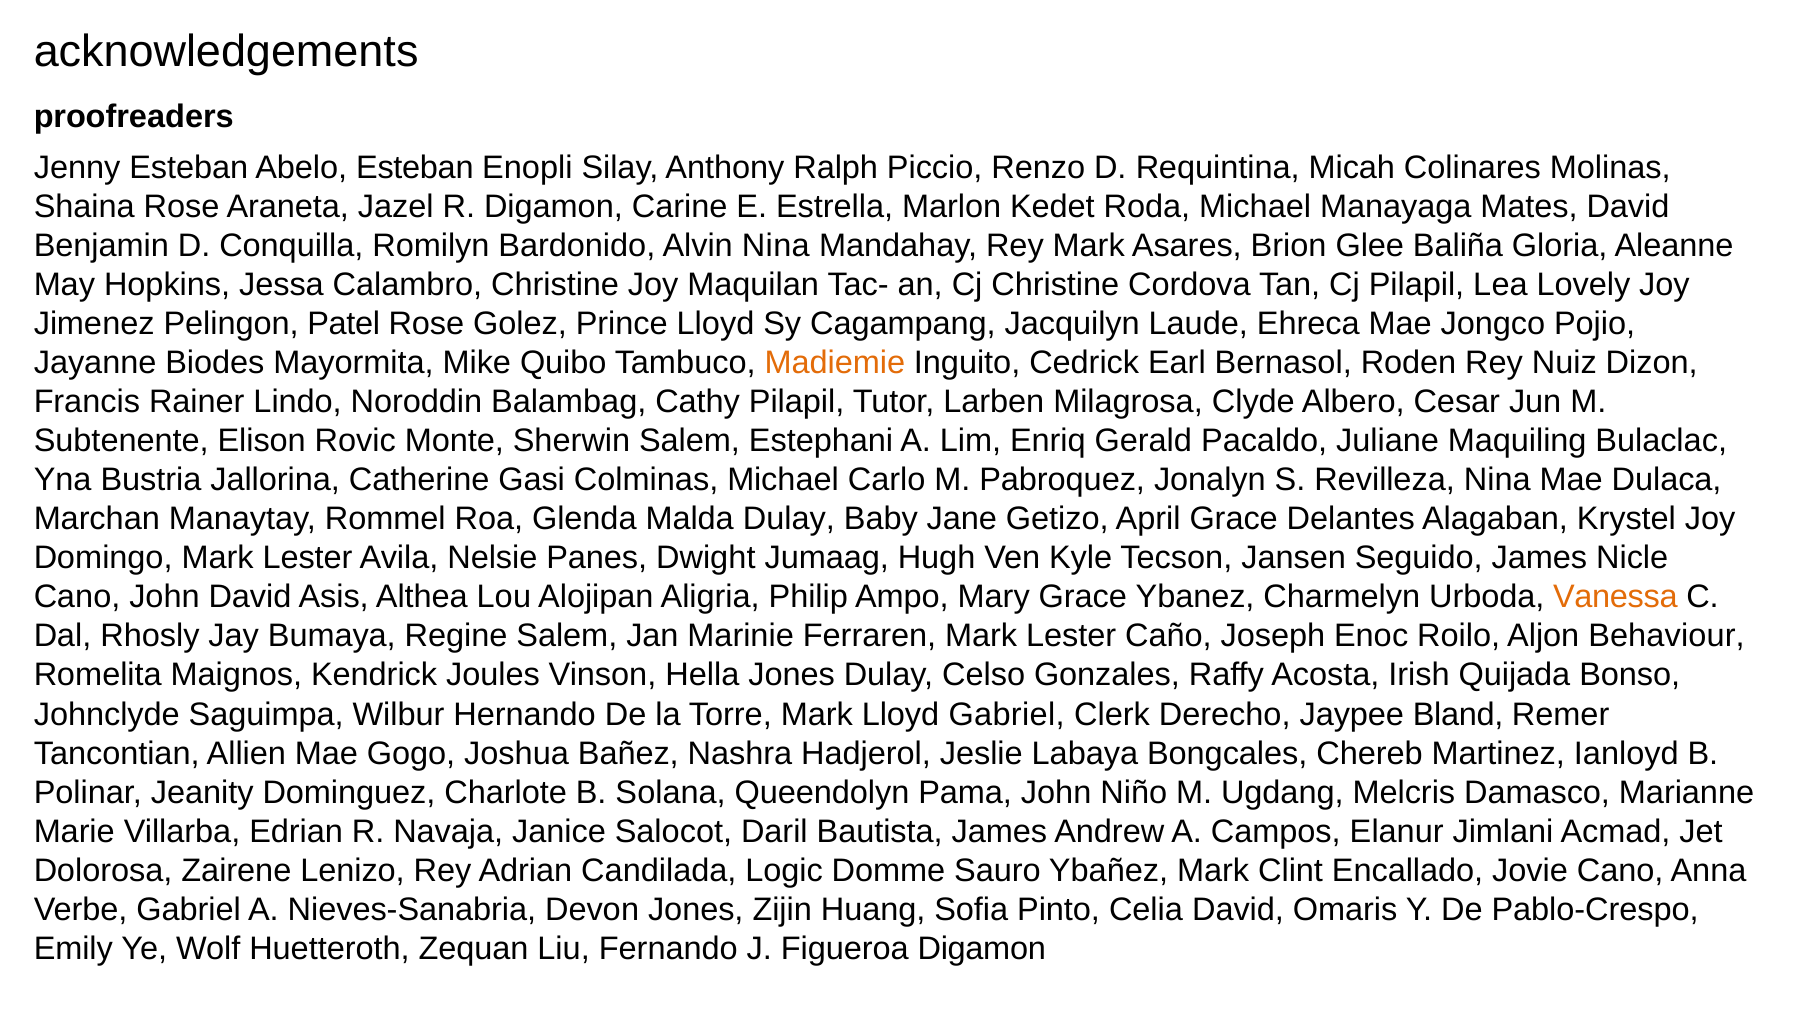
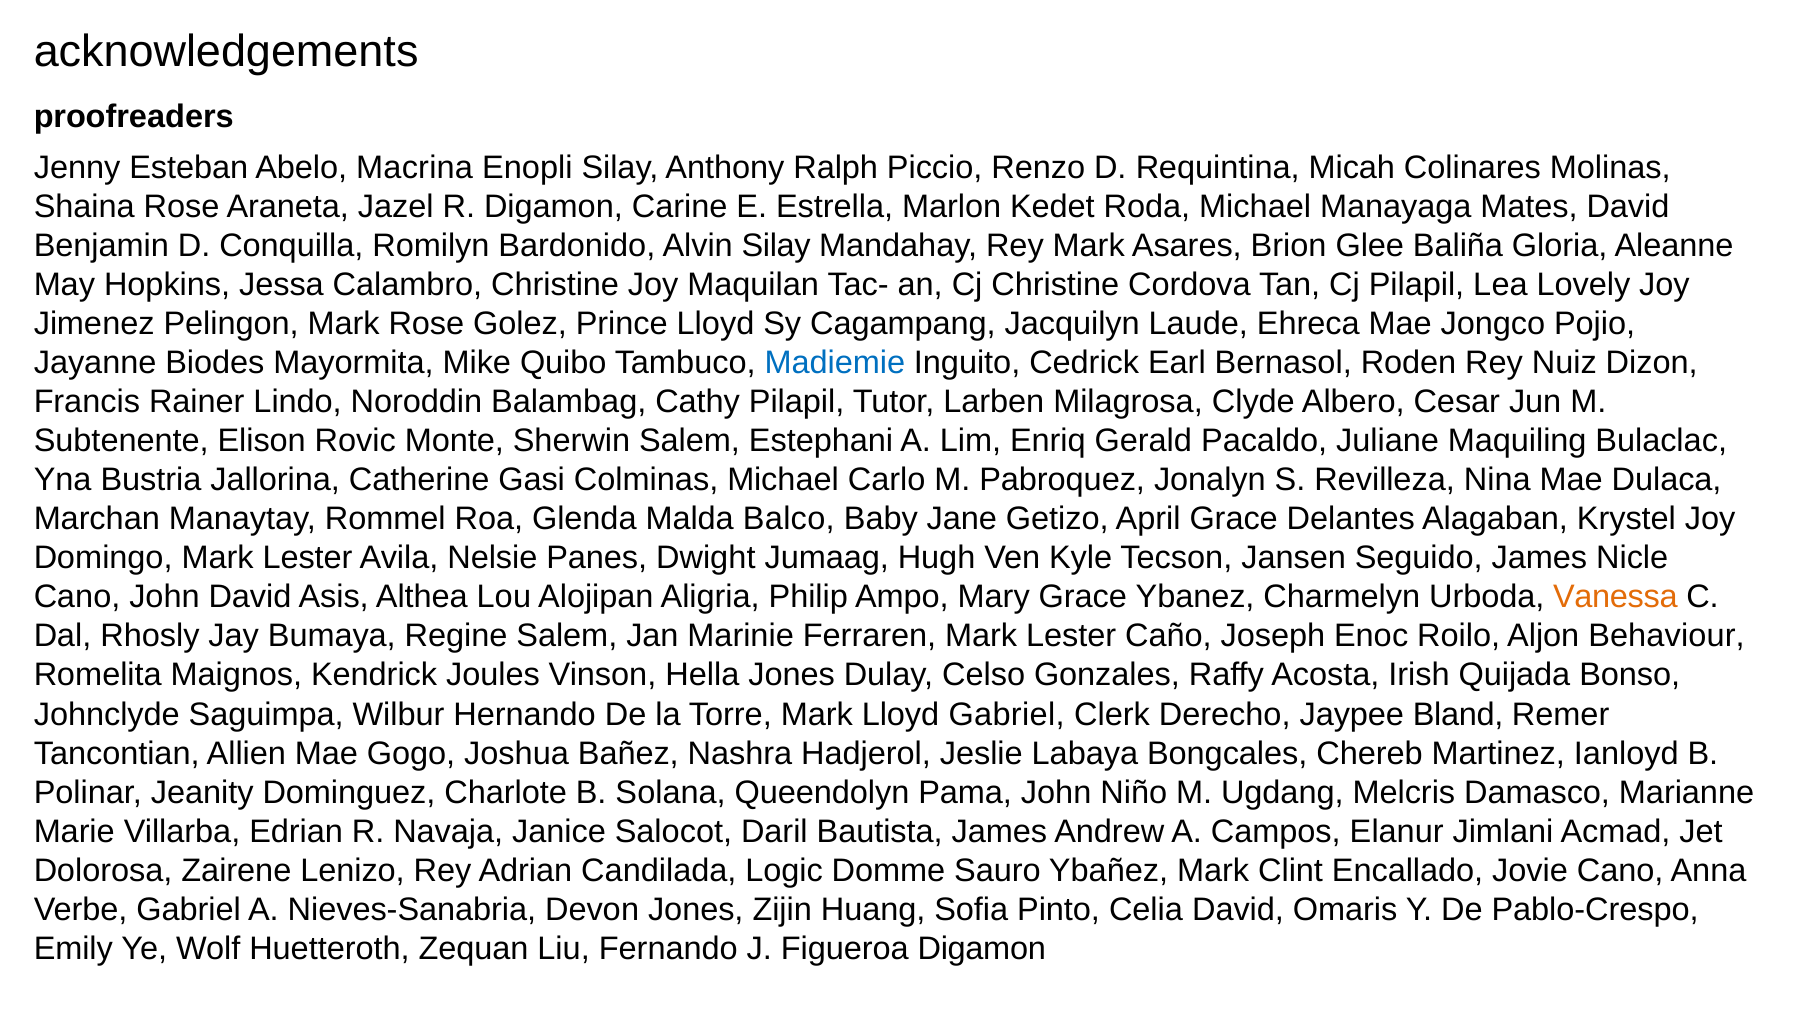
Abelo Esteban: Esteban -> Macrina (415, 168)
Alvin Nina: Nina -> Silay (776, 246)
Pelingon Patel: Patel -> Mark (344, 324)
Madiemie colour: orange -> blue (835, 363)
Malda Dulay: Dulay -> Balco (789, 519)
